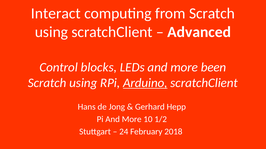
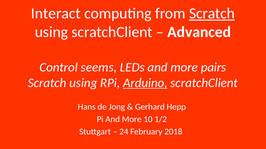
Scratch underline: none -> present (212, 13)
blocks: blocks -> seems (99, 68)
been: been -> pairs (214, 68)
